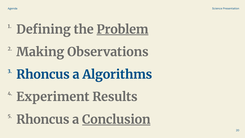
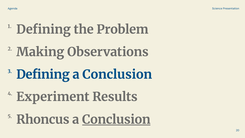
Problem underline: present -> none (122, 29)
Rhoncus: Rhoncus -> Defining (43, 74)
Algorithms: Algorithms -> Conclusion (117, 74)
